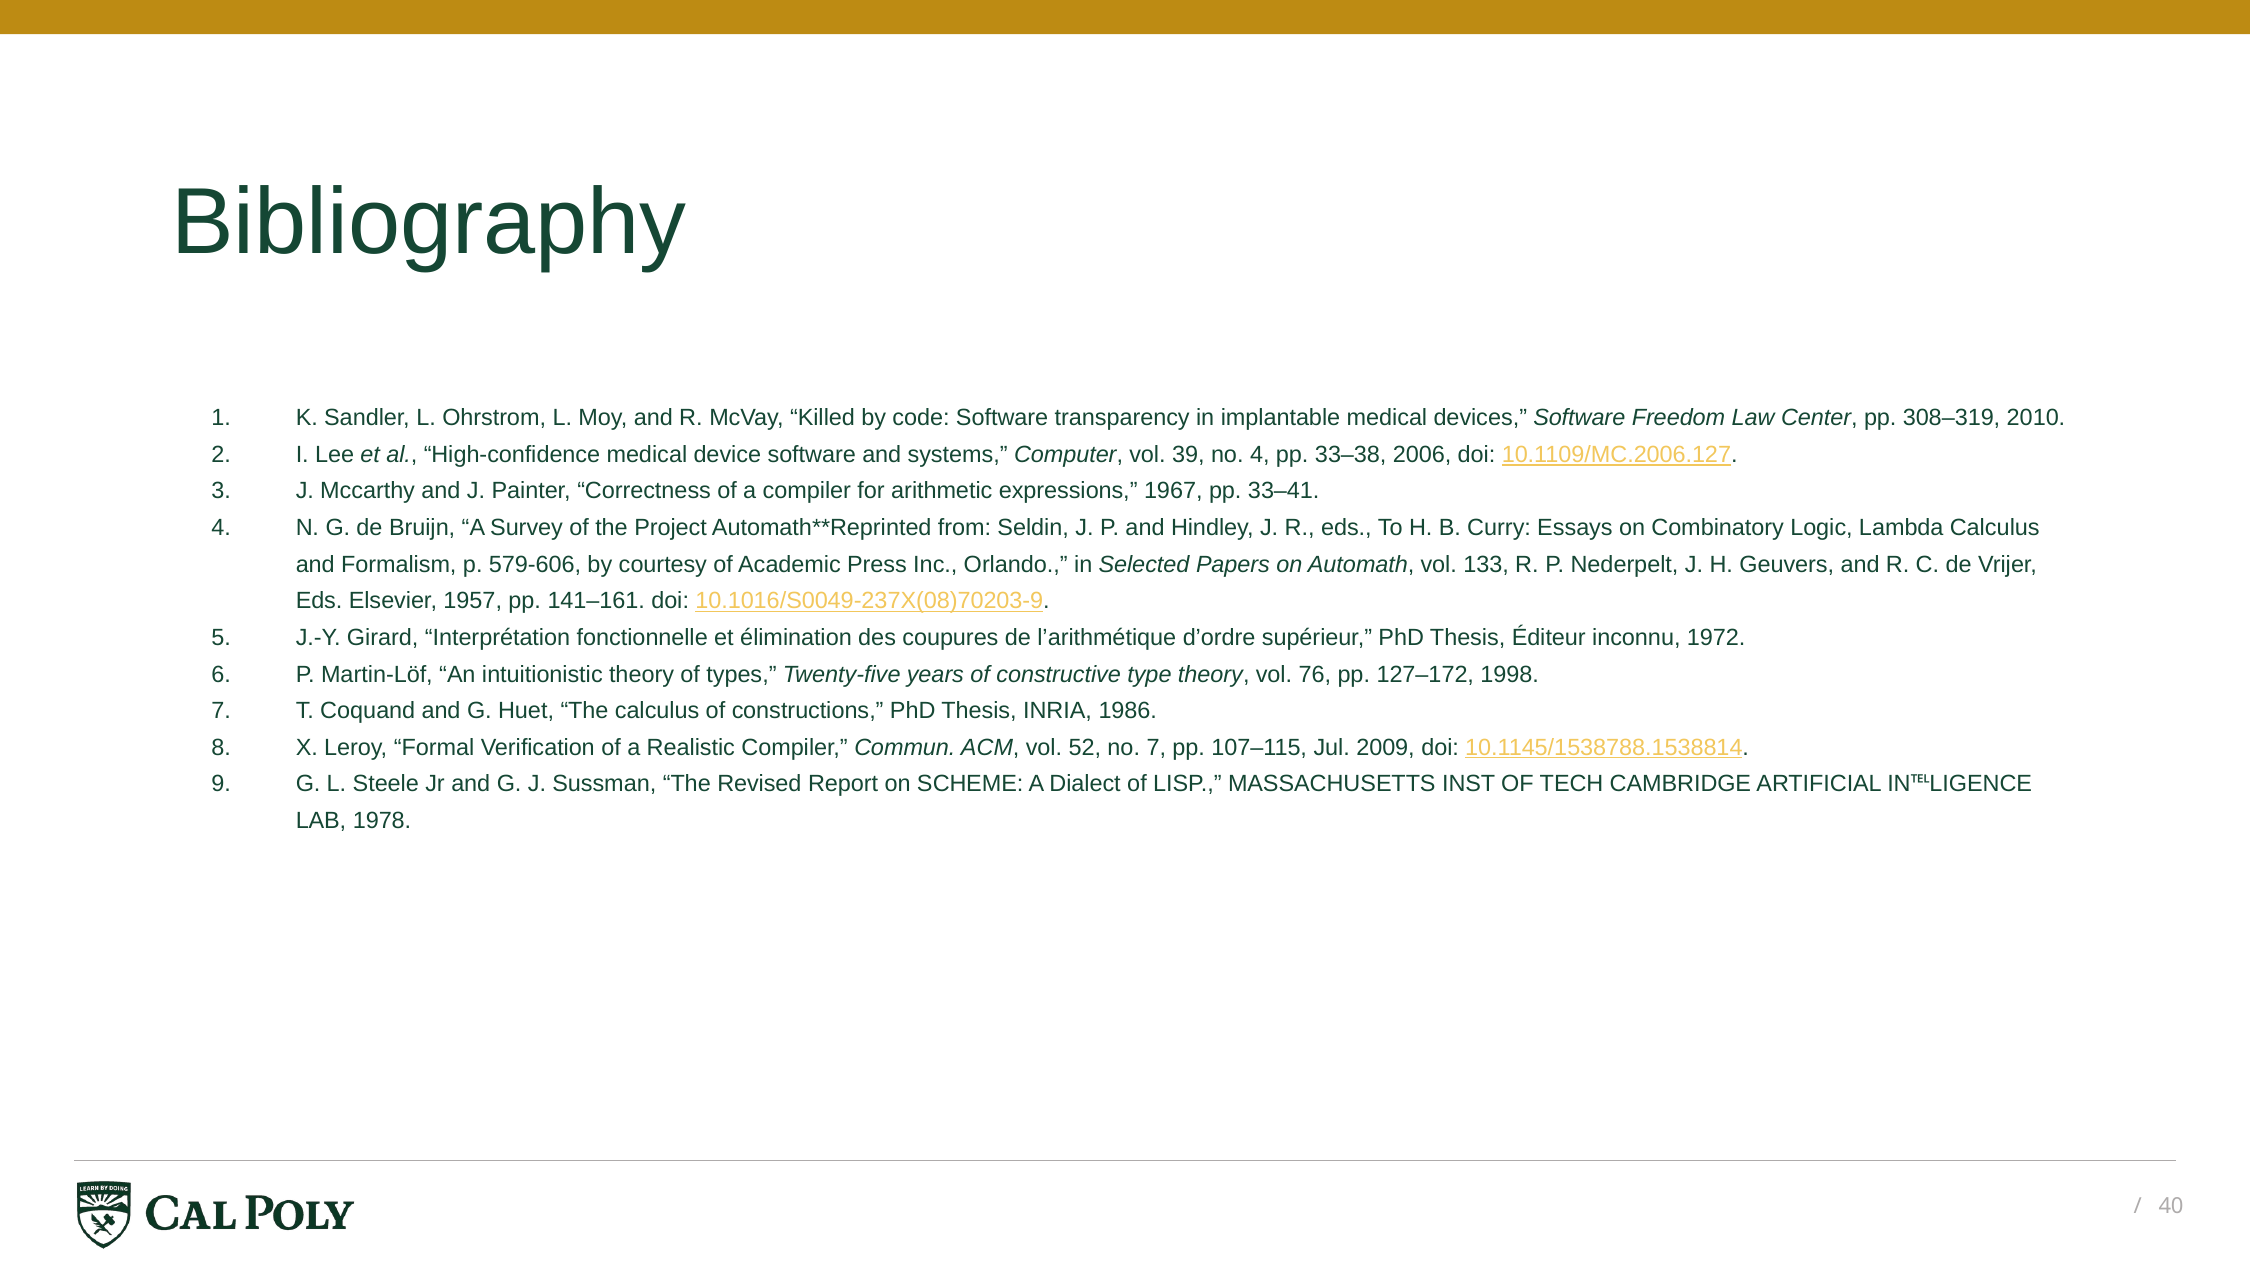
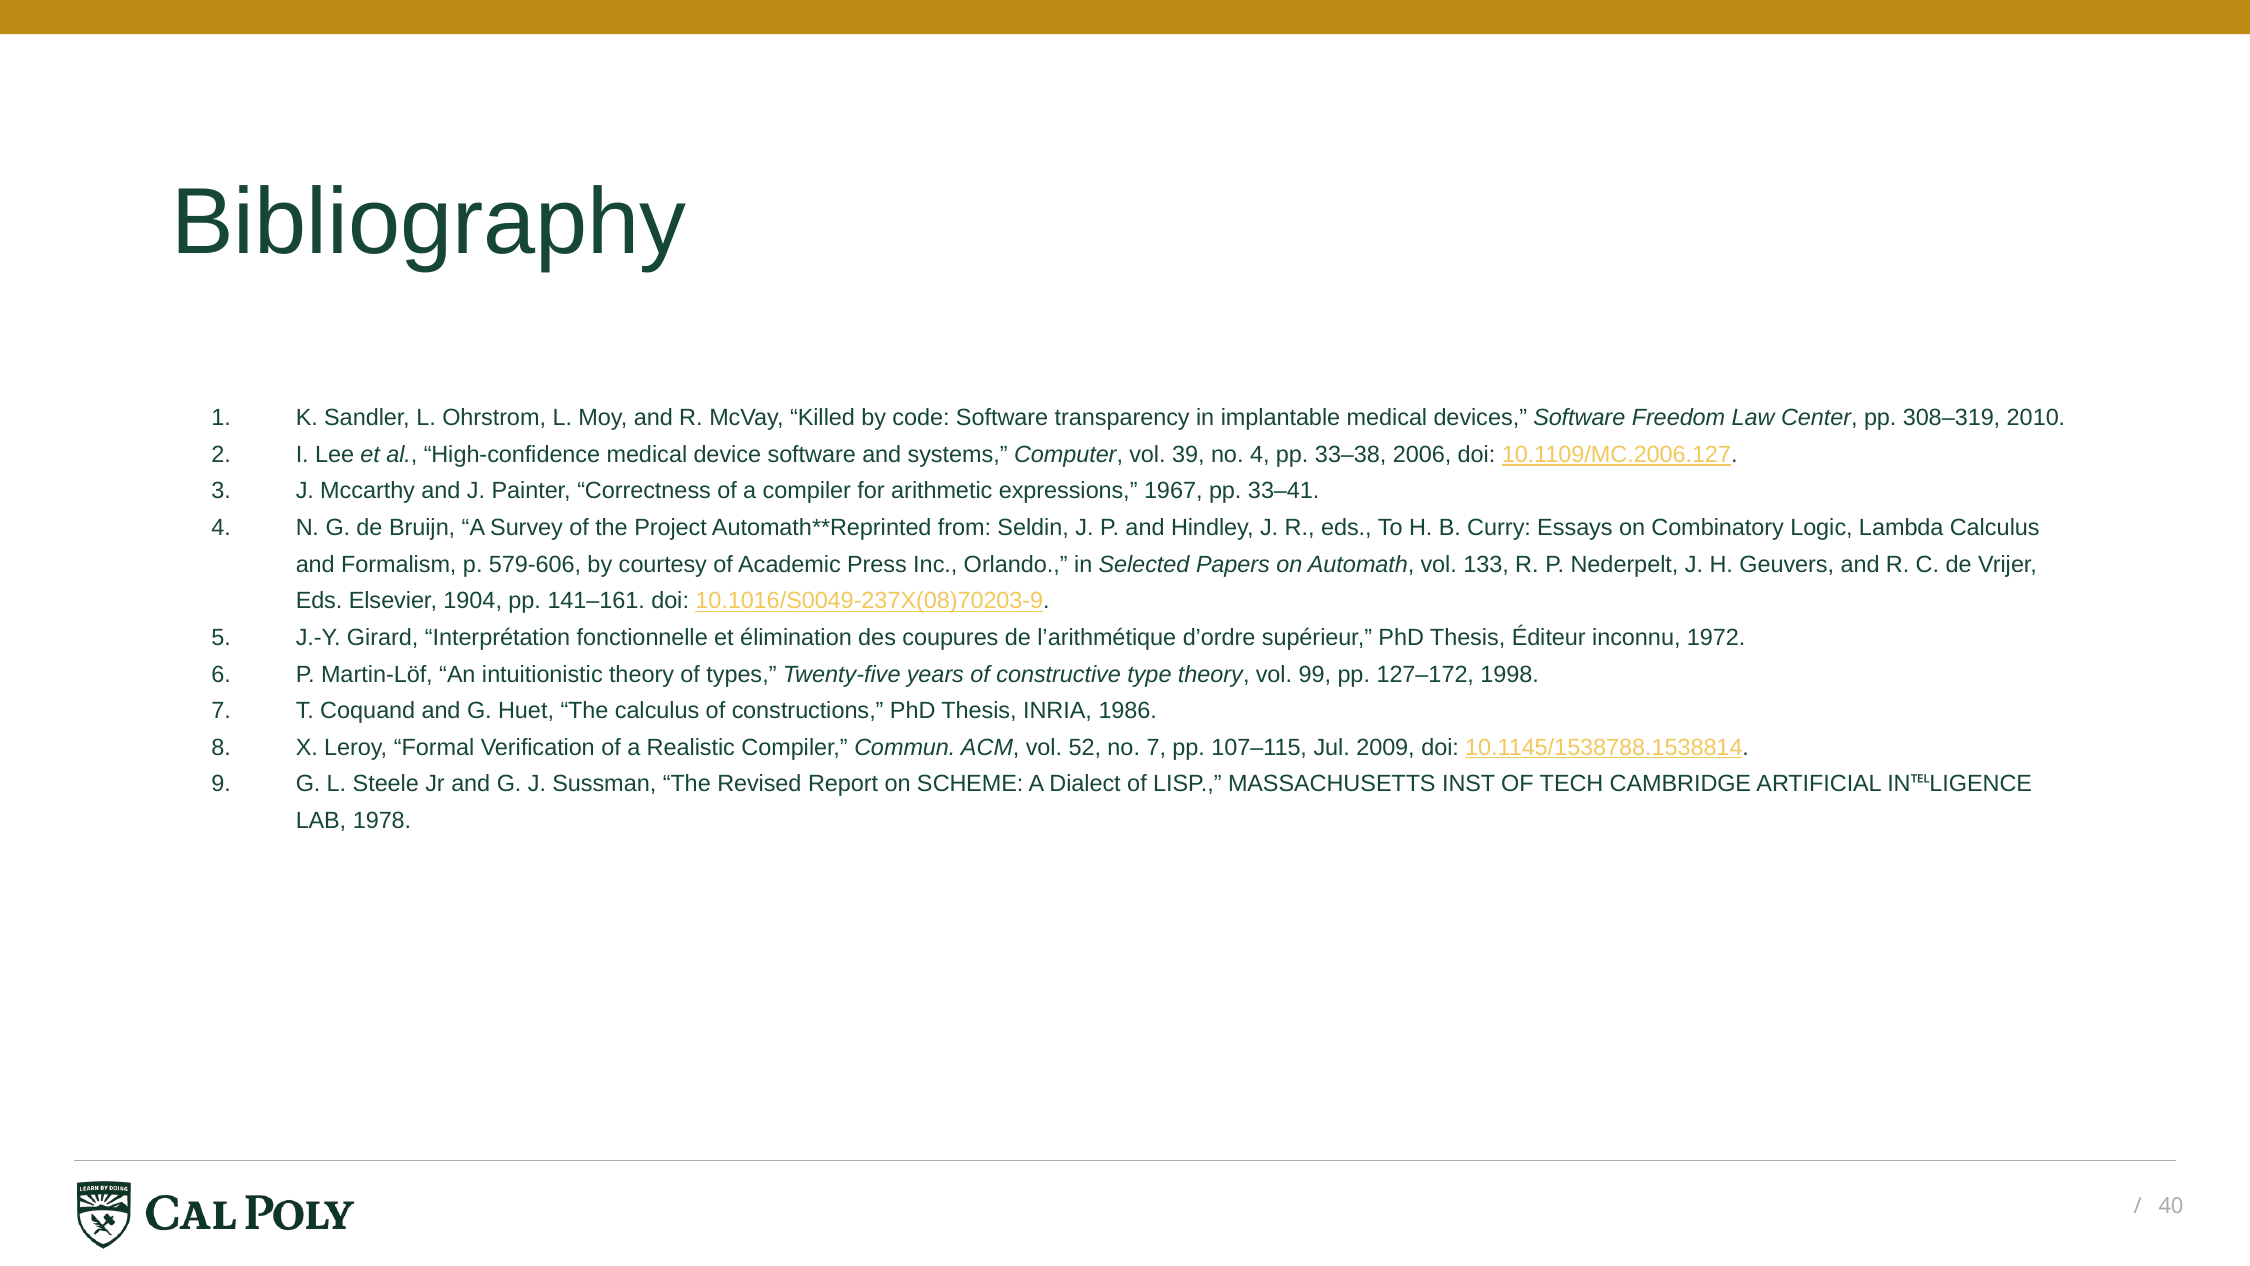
1957: 1957 -> 1904 (473, 601)
76: 76 -> 99 (1315, 674)
